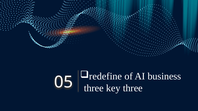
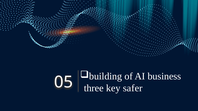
redefine: redefine -> building (106, 77)
key three: three -> safer (133, 88)
